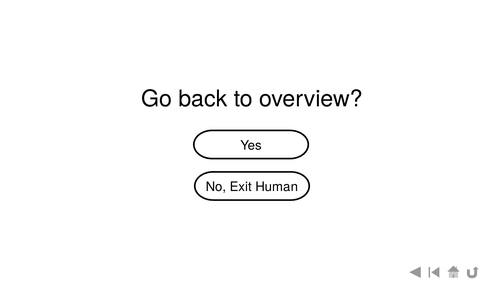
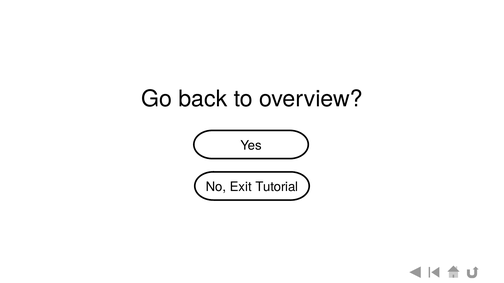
Human: Human -> Tutorial (277, 187)
